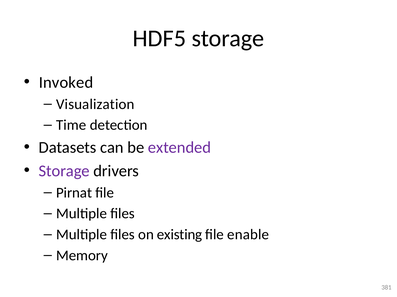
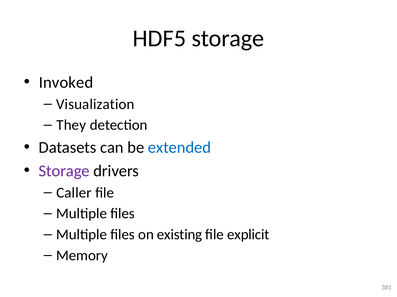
Time: Time -> They (71, 125)
extended colour: purple -> blue (179, 148)
Pirnat: Pirnat -> Caller (74, 193)
enable: enable -> explicit (248, 235)
